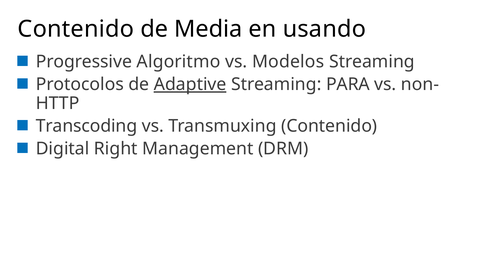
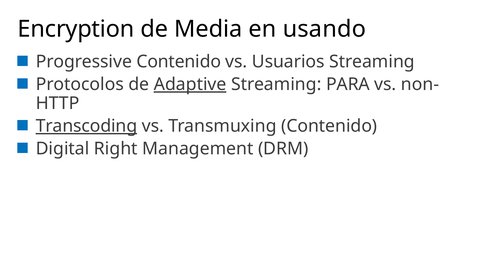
Contenido: Contenido -> Encryption (76, 29)
Progressive Algoritmo: Algoritmo -> Contenido (179, 62)
Modelos: Modelos -> Usuarios (288, 62)
Transcoding underline: none -> present (87, 126)
